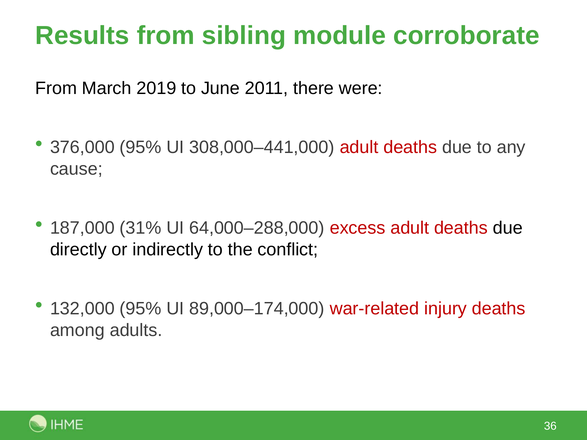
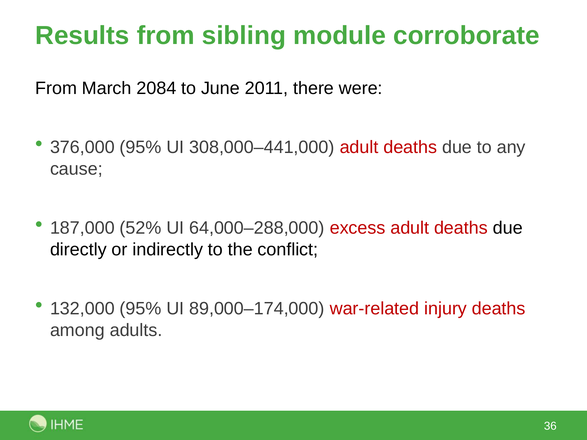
2019: 2019 -> 2084 (156, 88)
31%: 31% -> 52% (141, 228)
